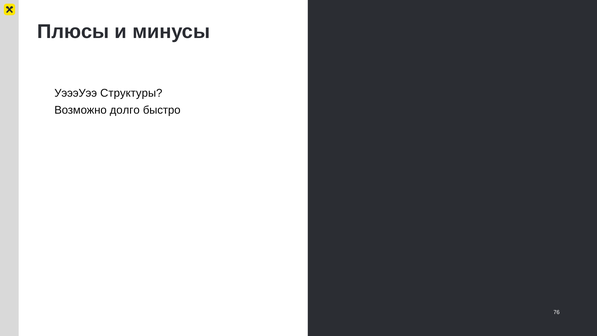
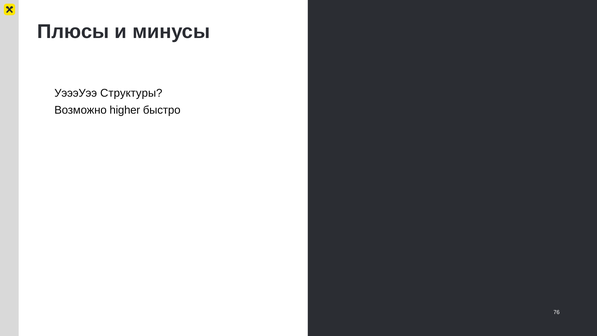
долго: долго -> higher (125, 110)
